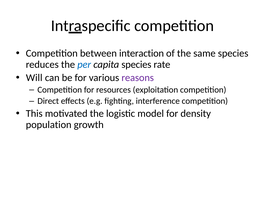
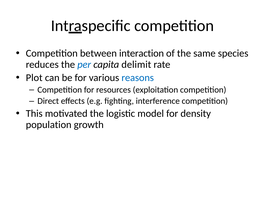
capita species: species -> delimit (136, 64)
Will: Will -> Plot (34, 78)
reasons colour: purple -> blue (138, 78)
